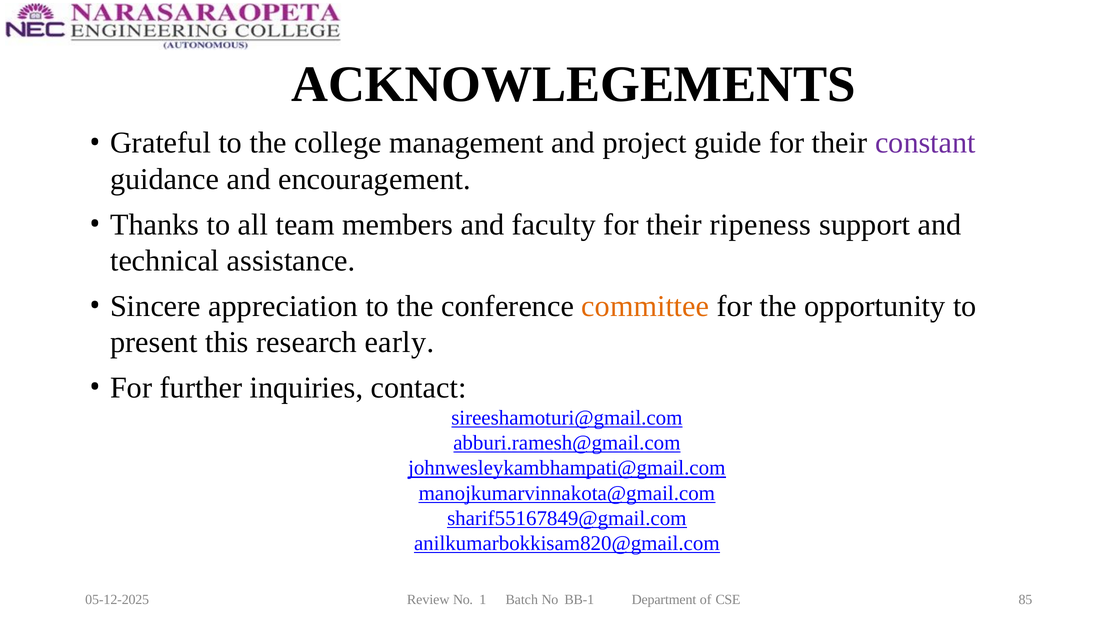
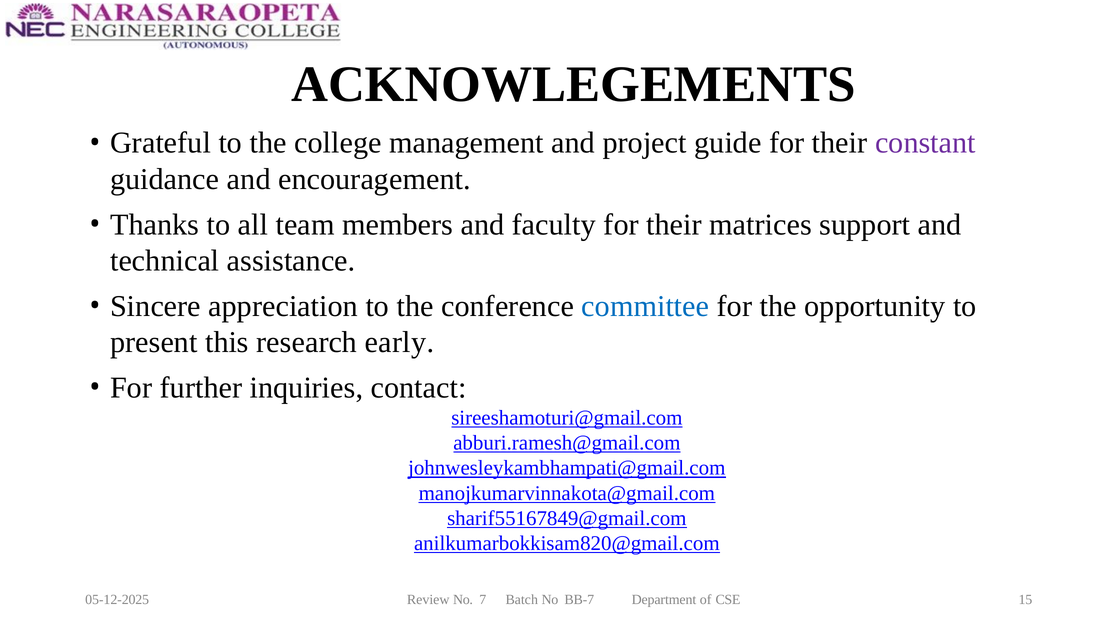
ripeness: ripeness -> matrices (761, 225)
committee colour: orange -> blue (645, 306)
1: 1 -> 7 (483, 600)
BB-1: BB-1 -> BB-7 (579, 600)
85: 85 -> 15 (1025, 600)
